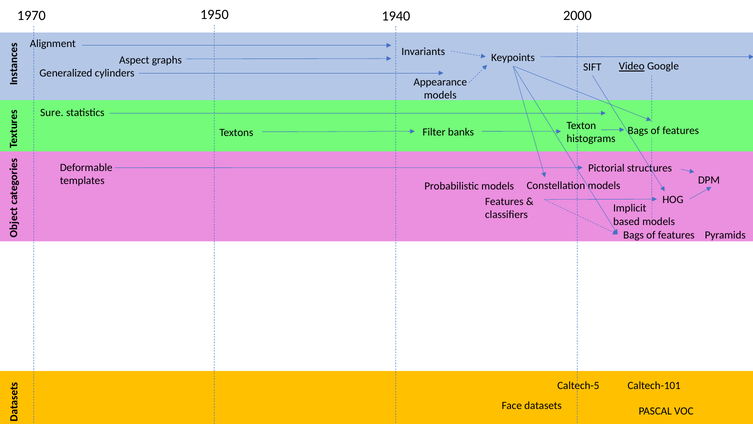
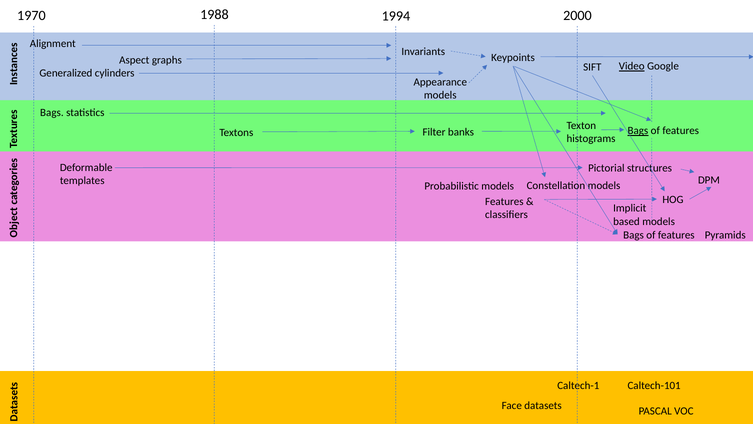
1950: 1950 -> 1988 (214, 14)
1940: 1940 -> 1994 (396, 16)
Sure: Sure -> Bags (52, 113)
Bags underline: none -> present (638, 131)
Caltech-5: Caltech-5 -> Caltech-1 (578, 385)
